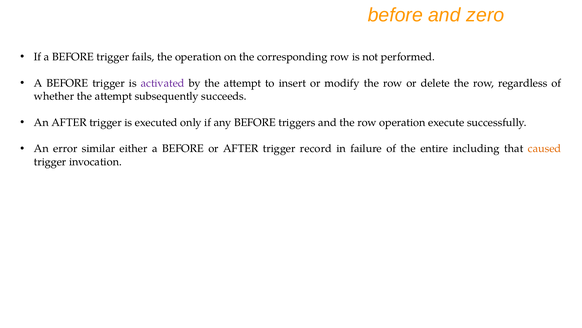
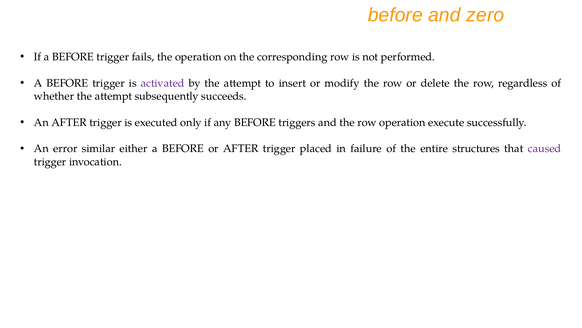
record: record -> placed (316, 148)
including: including -> structures (476, 148)
caused colour: orange -> purple (545, 148)
